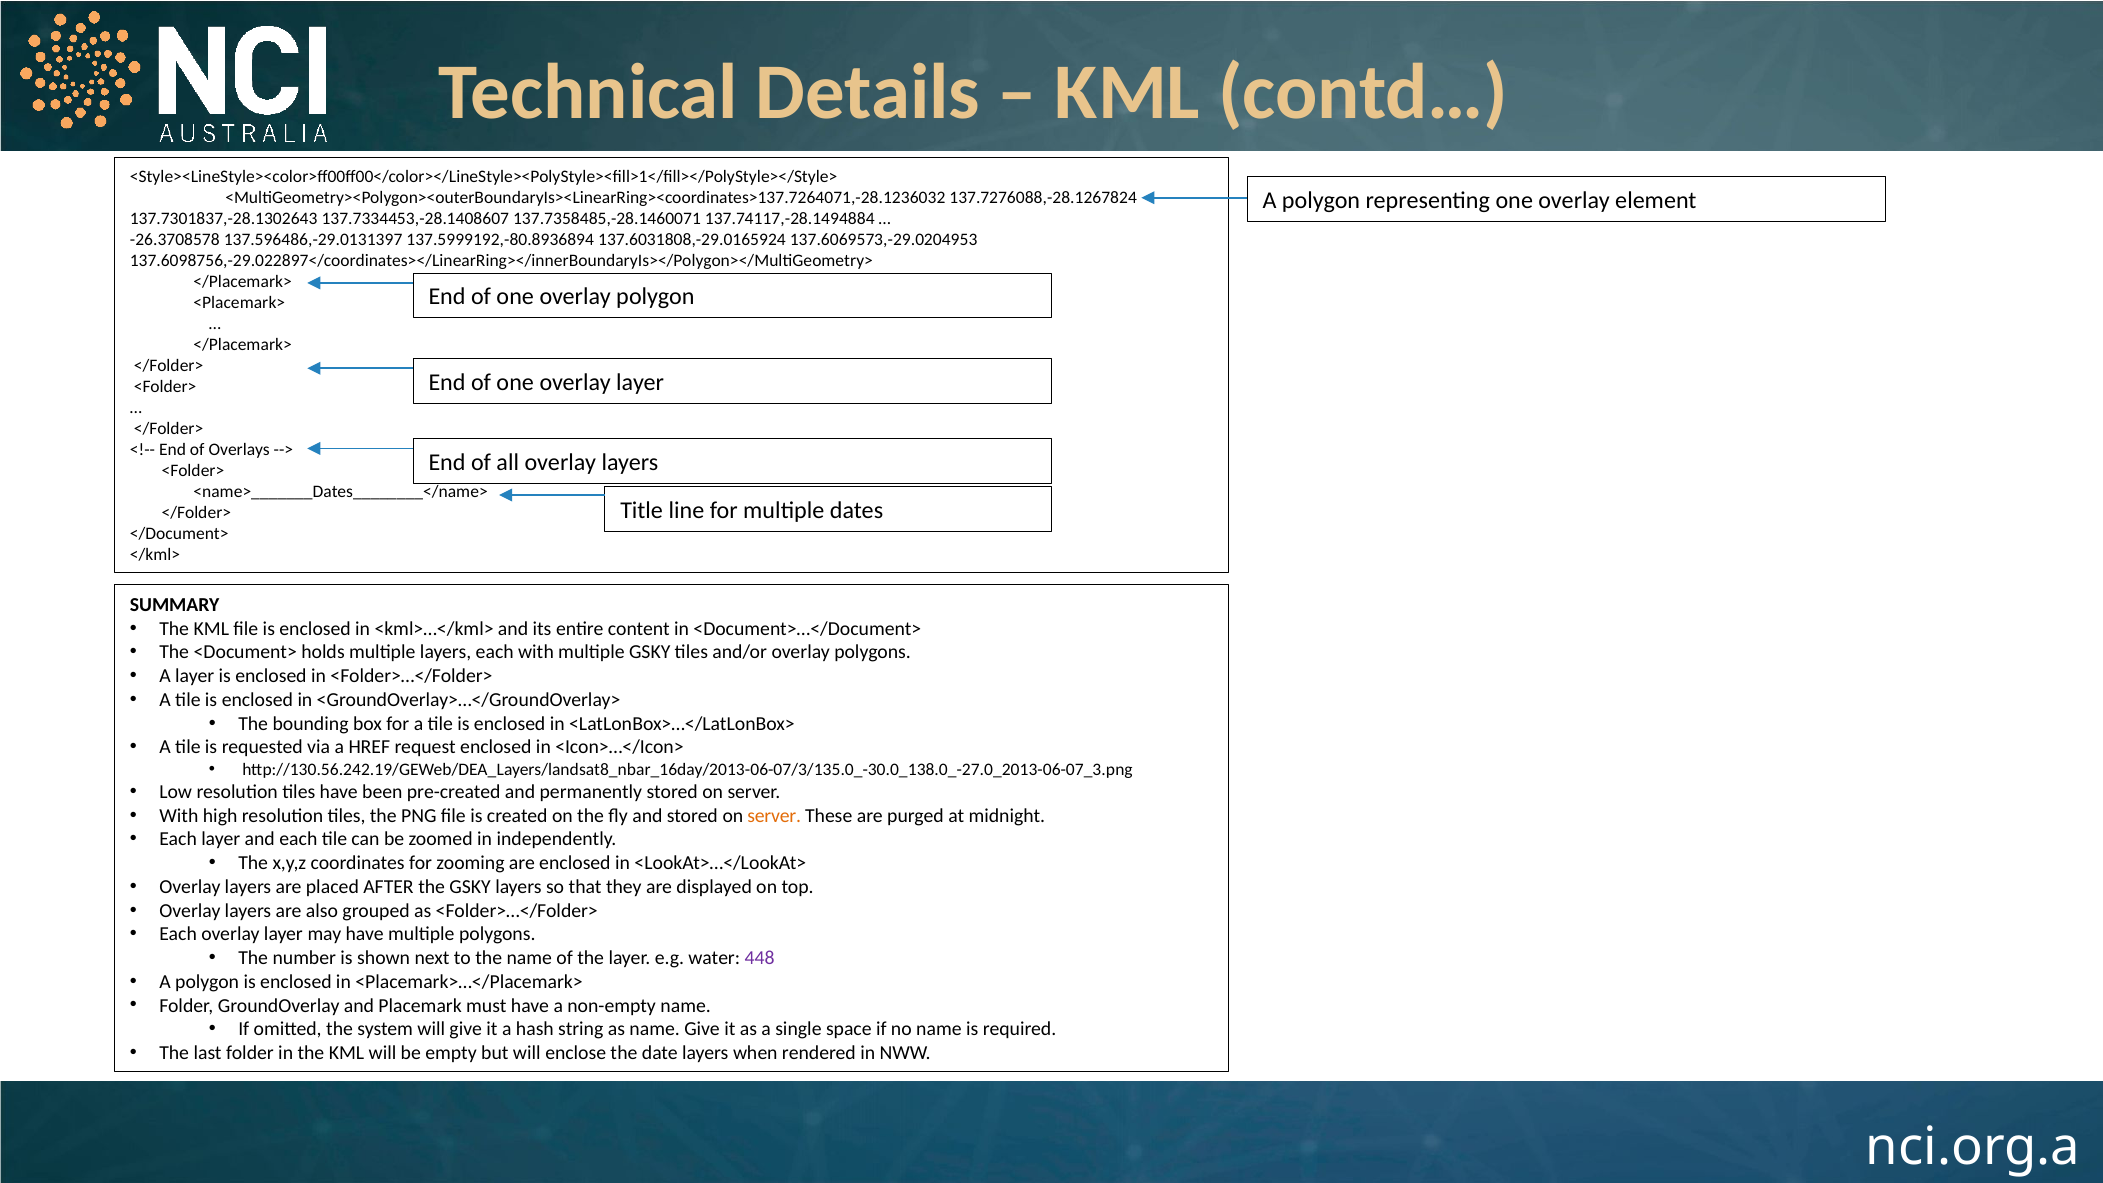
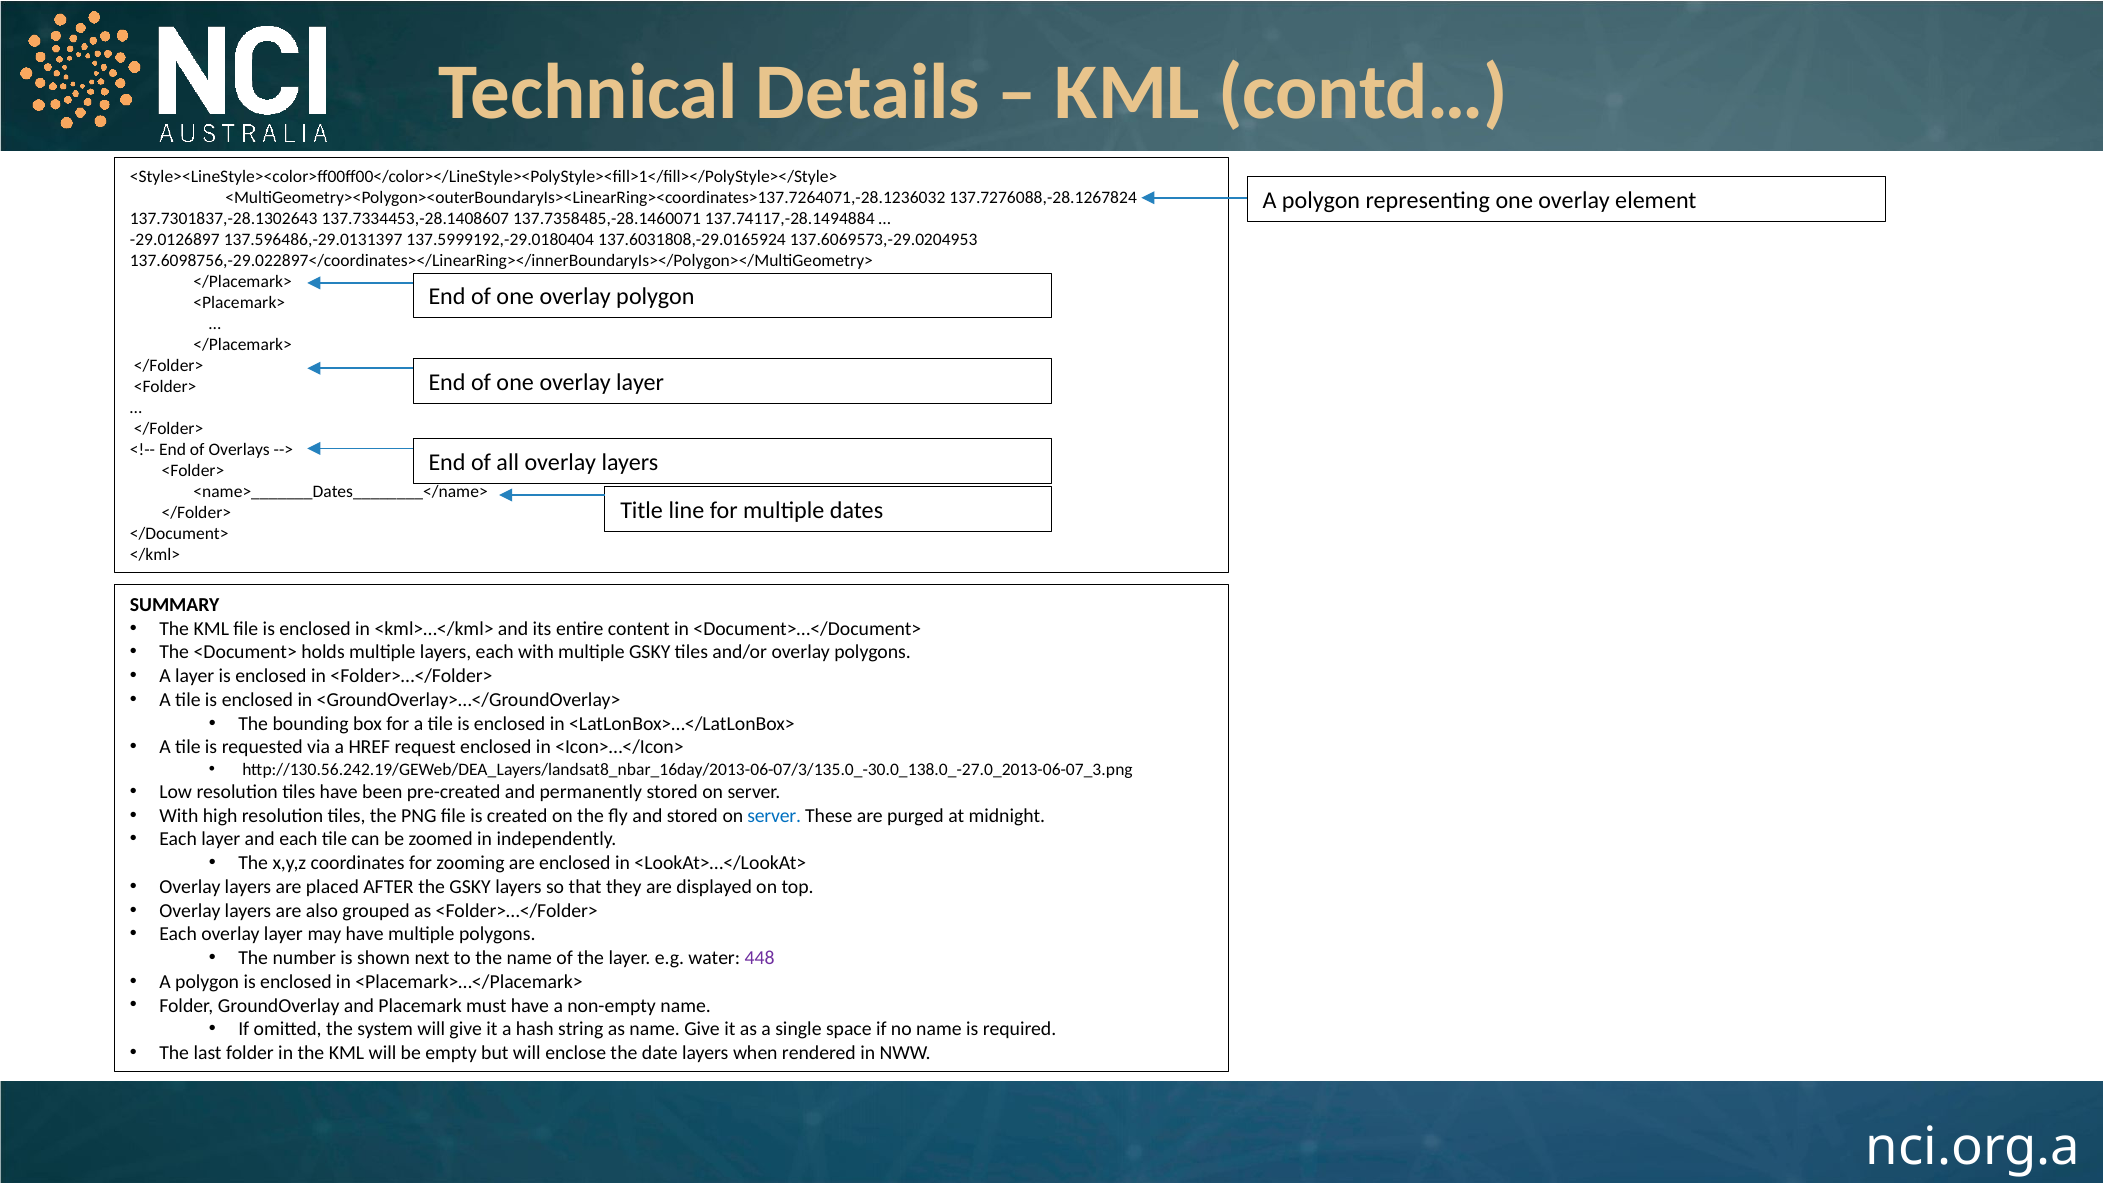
-26.3708578: -26.3708578 -> -29.0126897 (175, 240)
137.5999192,-80.8936894: 137.5999192,-80.8936894 -> 137.5999192,-29.0180404 (500, 240)
server colour: orange -> blue (774, 816)
